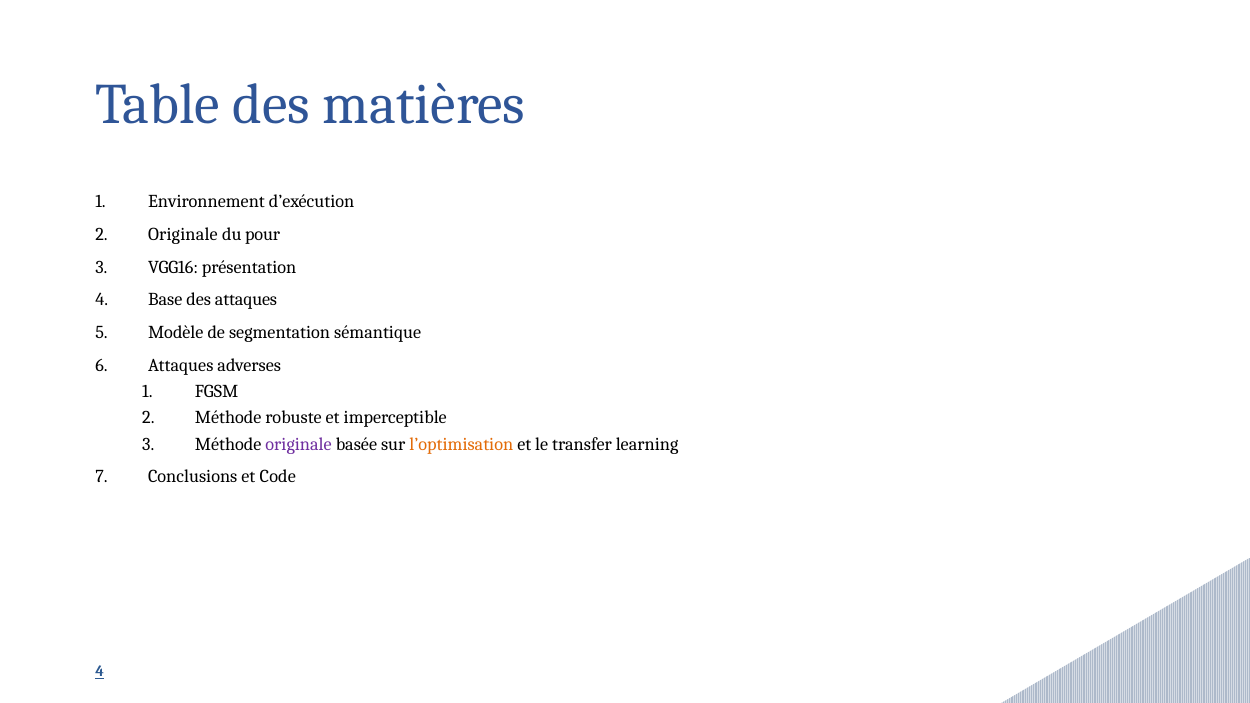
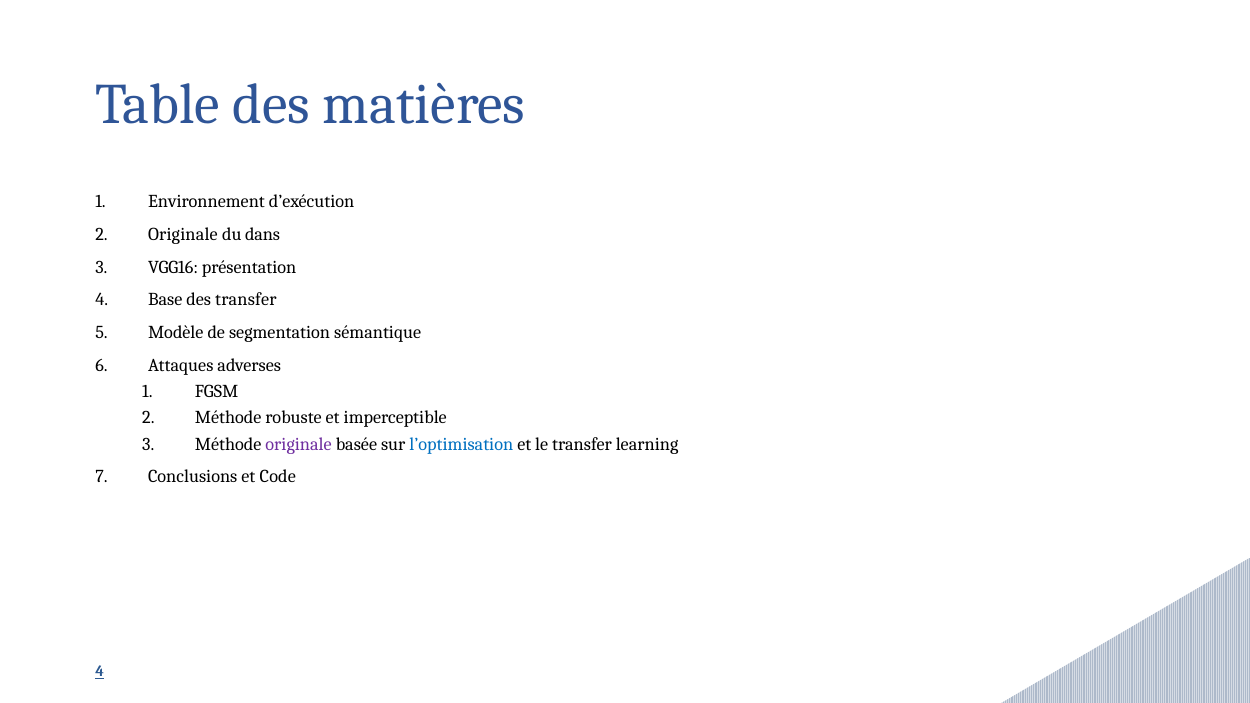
pour: pour -> dans (263, 234)
des attaques: attaques -> transfer (246, 300)
l’optimisation colour: orange -> blue (461, 444)
